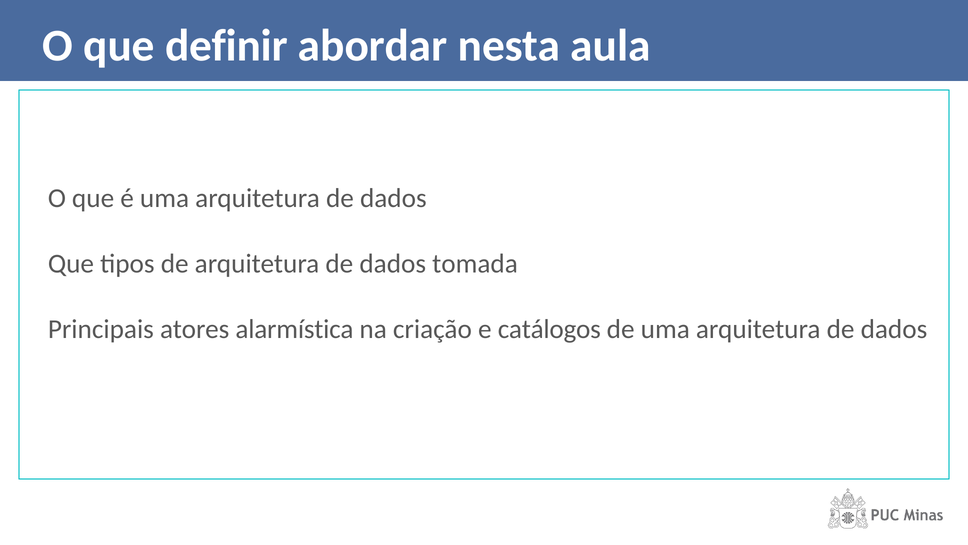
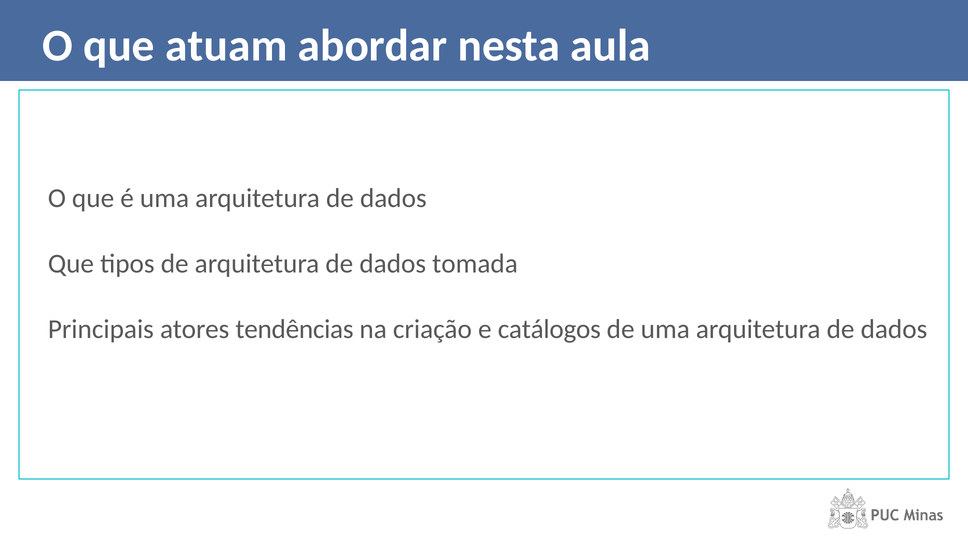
definir: definir -> atuam (226, 46)
alarmística: alarmística -> tendências (295, 329)
